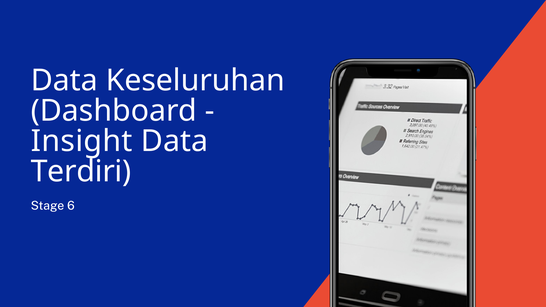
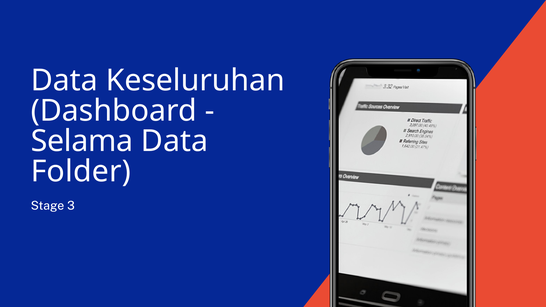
Insight: Insight -> Selama (82, 141)
Terdiri: Terdiri -> Folder (81, 172)
6: 6 -> 3 (71, 206)
